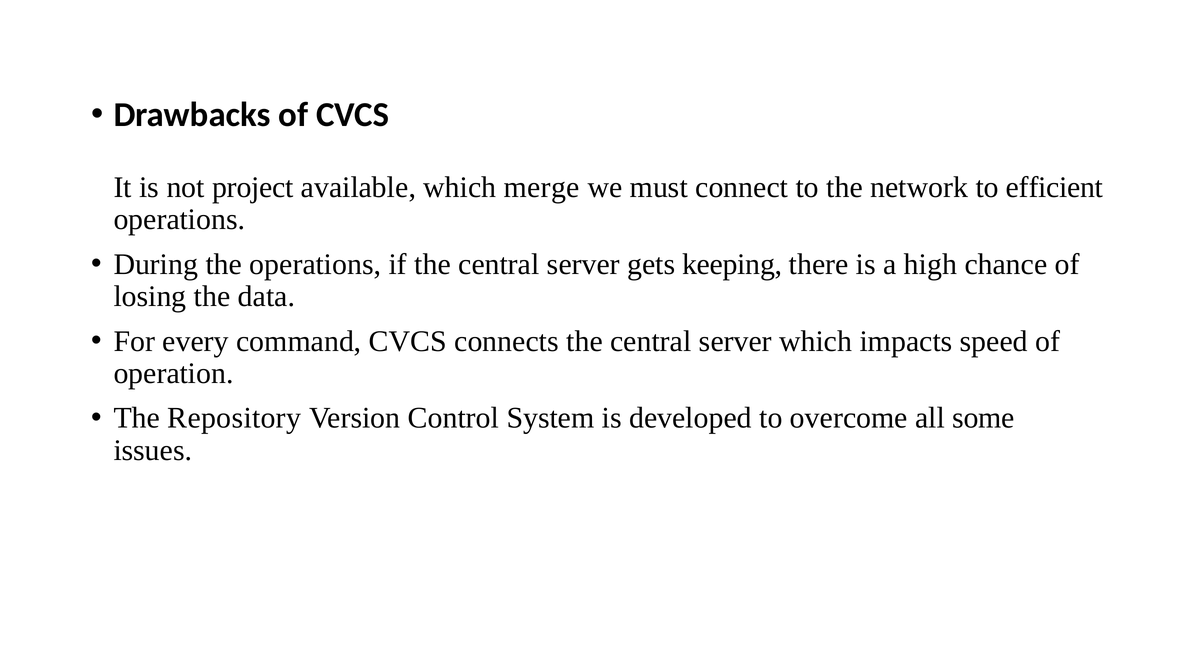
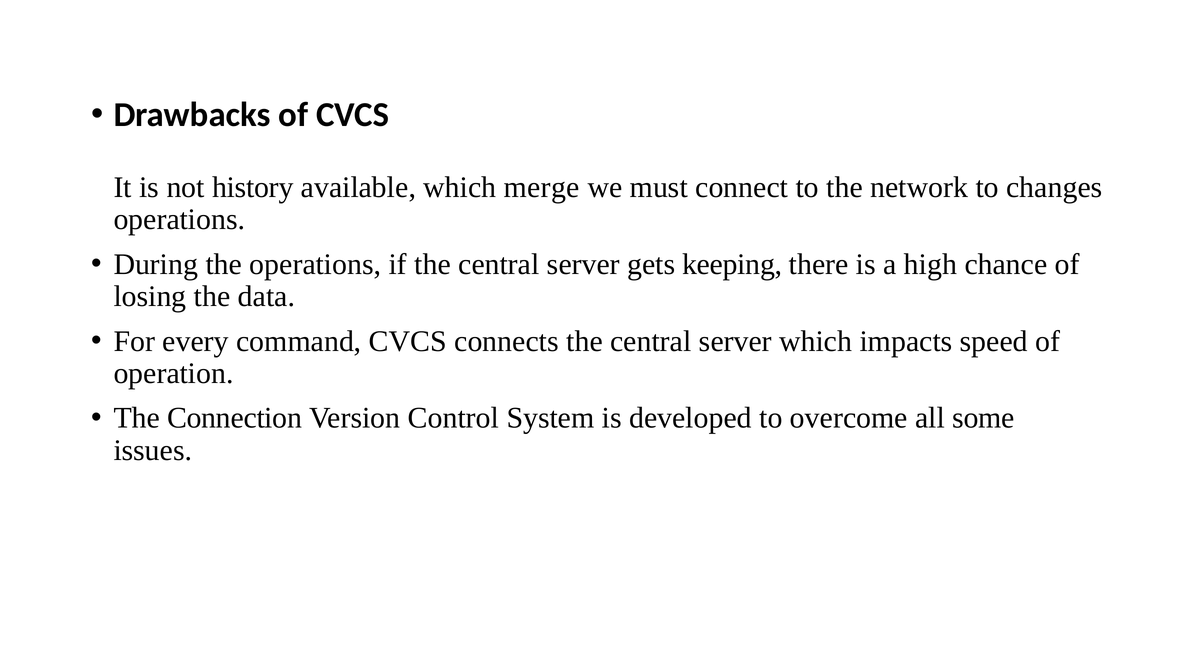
project: project -> history (253, 187)
efficient: efficient -> changes (1054, 187)
Repository: Repository -> Connection (235, 418)
